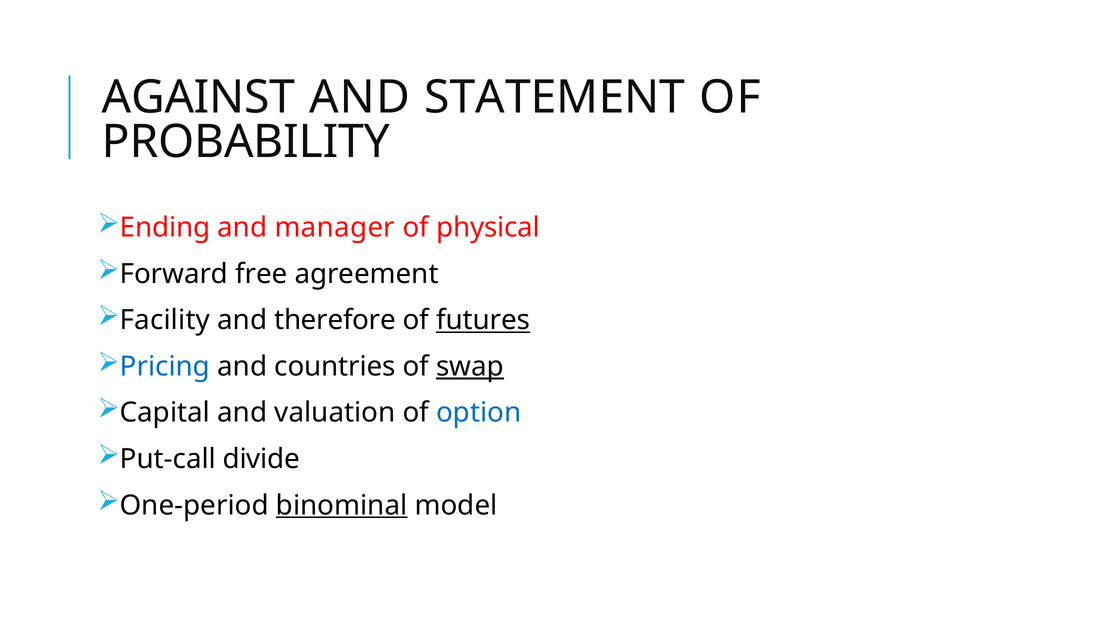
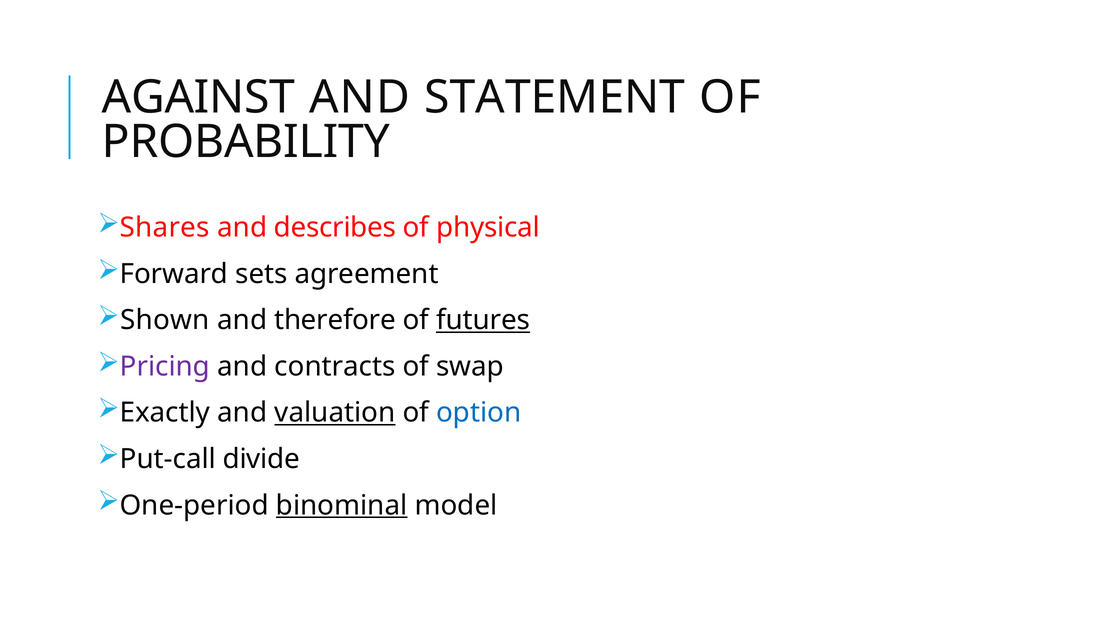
Ending: Ending -> Shares (165, 228)
manager: manager -> describes (335, 228)
free: free -> sets (261, 274)
Facility: Facility -> Shown (165, 320)
Pricing colour: blue -> purple (165, 367)
countries: countries -> contracts (335, 367)
swap underline: present -> none (470, 367)
Capital: Capital -> Exactly (165, 413)
valuation underline: none -> present (335, 413)
